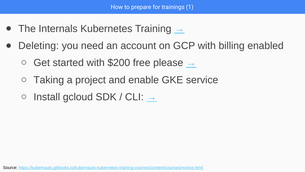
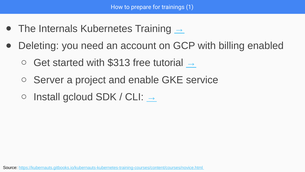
$200: $200 -> $313 (119, 63)
please: please -> tutorial (168, 63)
Taking: Taking -> Server (49, 80)
